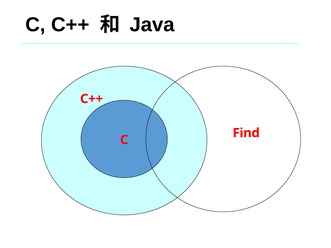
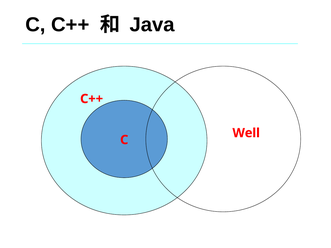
Find: Find -> Well (246, 133)
